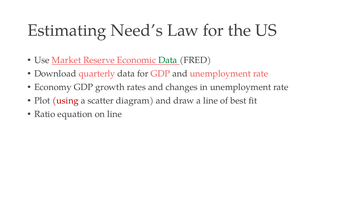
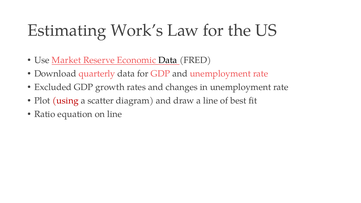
Need’s: Need’s -> Work’s (137, 30)
Data colour: green -> black (168, 60)
Economy: Economy -> Excluded (53, 87)
